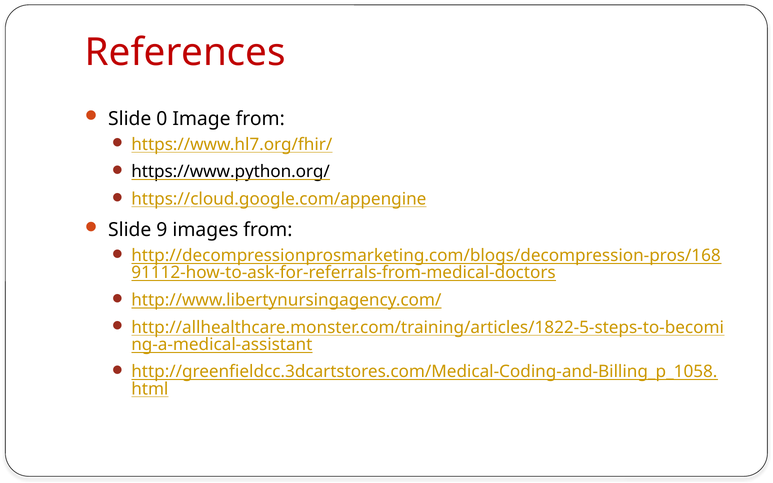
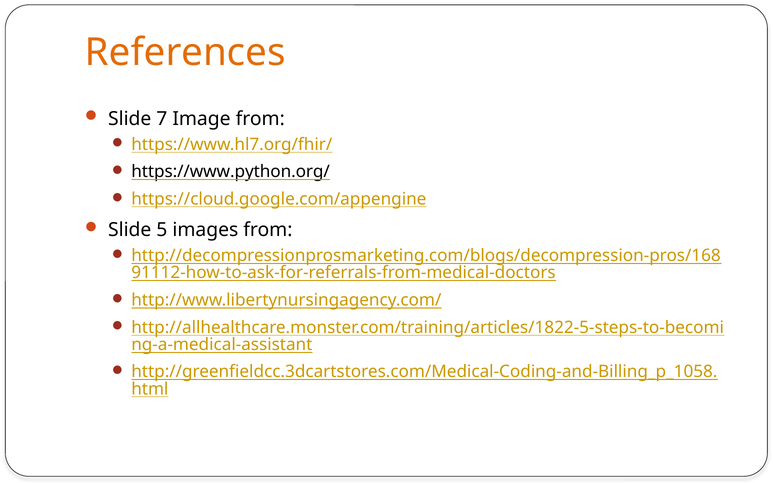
References colour: red -> orange (185, 52)
0: 0 -> 7 (162, 119)
9: 9 -> 5 (162, 230)
